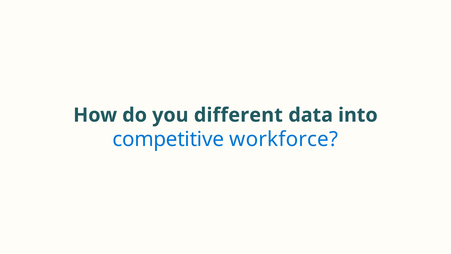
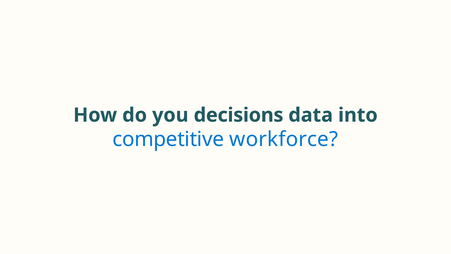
different: different -> decisions (239, 115)
